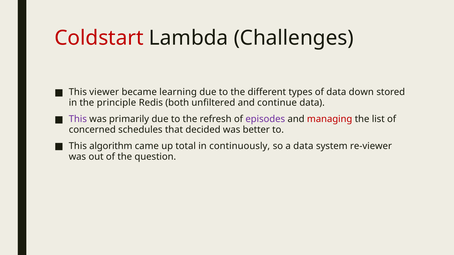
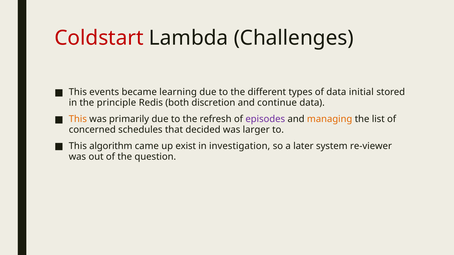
viewer: viewer -> events (104, 92)
down: down -> initial (361, 92)
unfiltered: unfiltered -> discretion (213, 103)
This colour: purple -> orange (78, 119)
managing colour: red -> orange (330, 119)
better: better -> larger (256, 130)
total: total -> exist (186, 146)
continuously: continuously -> investigation (240, 146)
a data: data -> later (303, 146)
